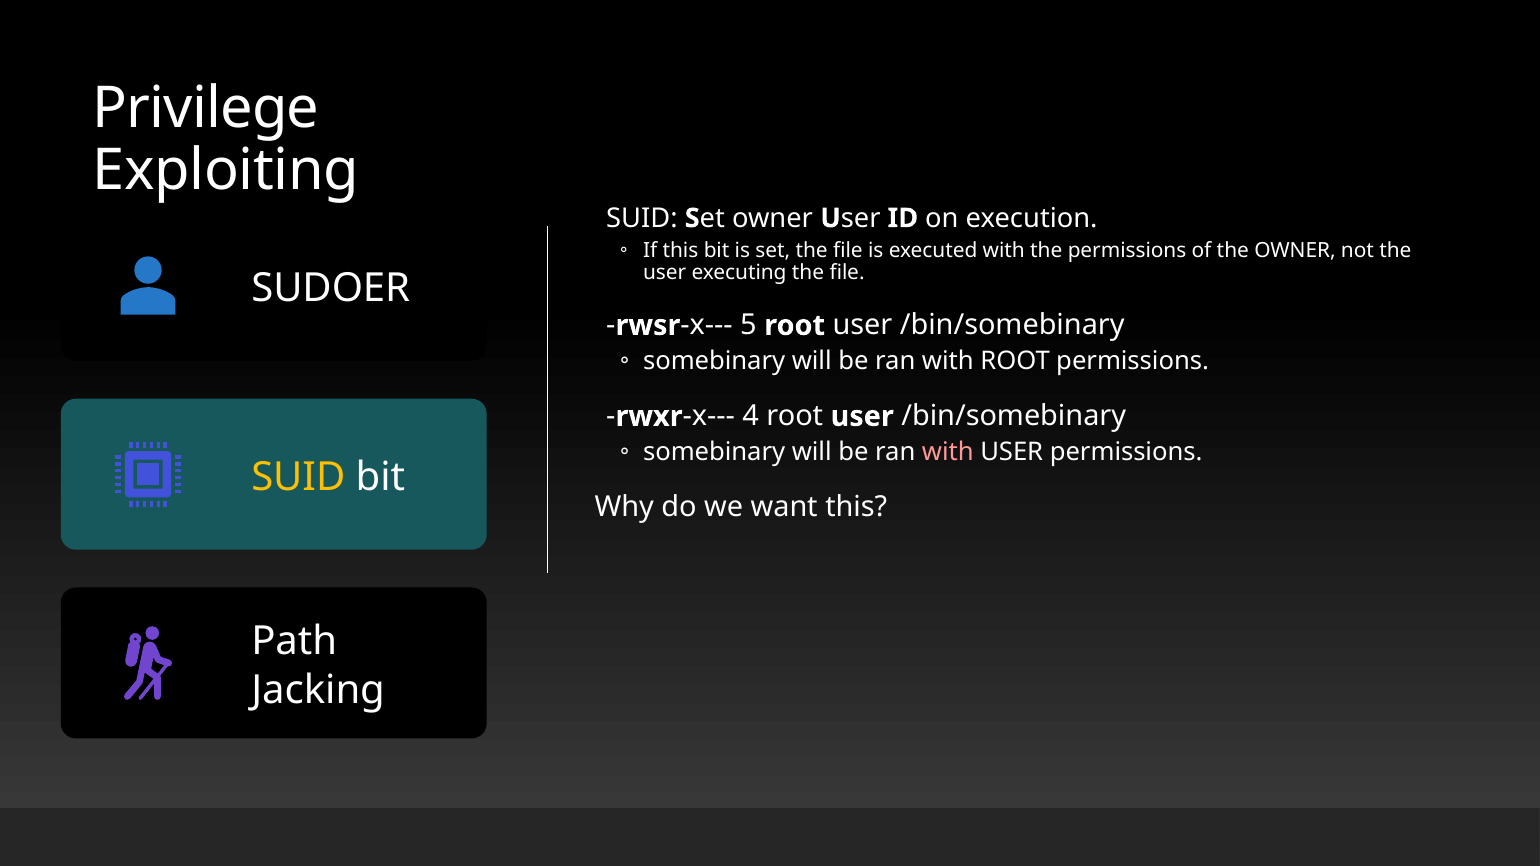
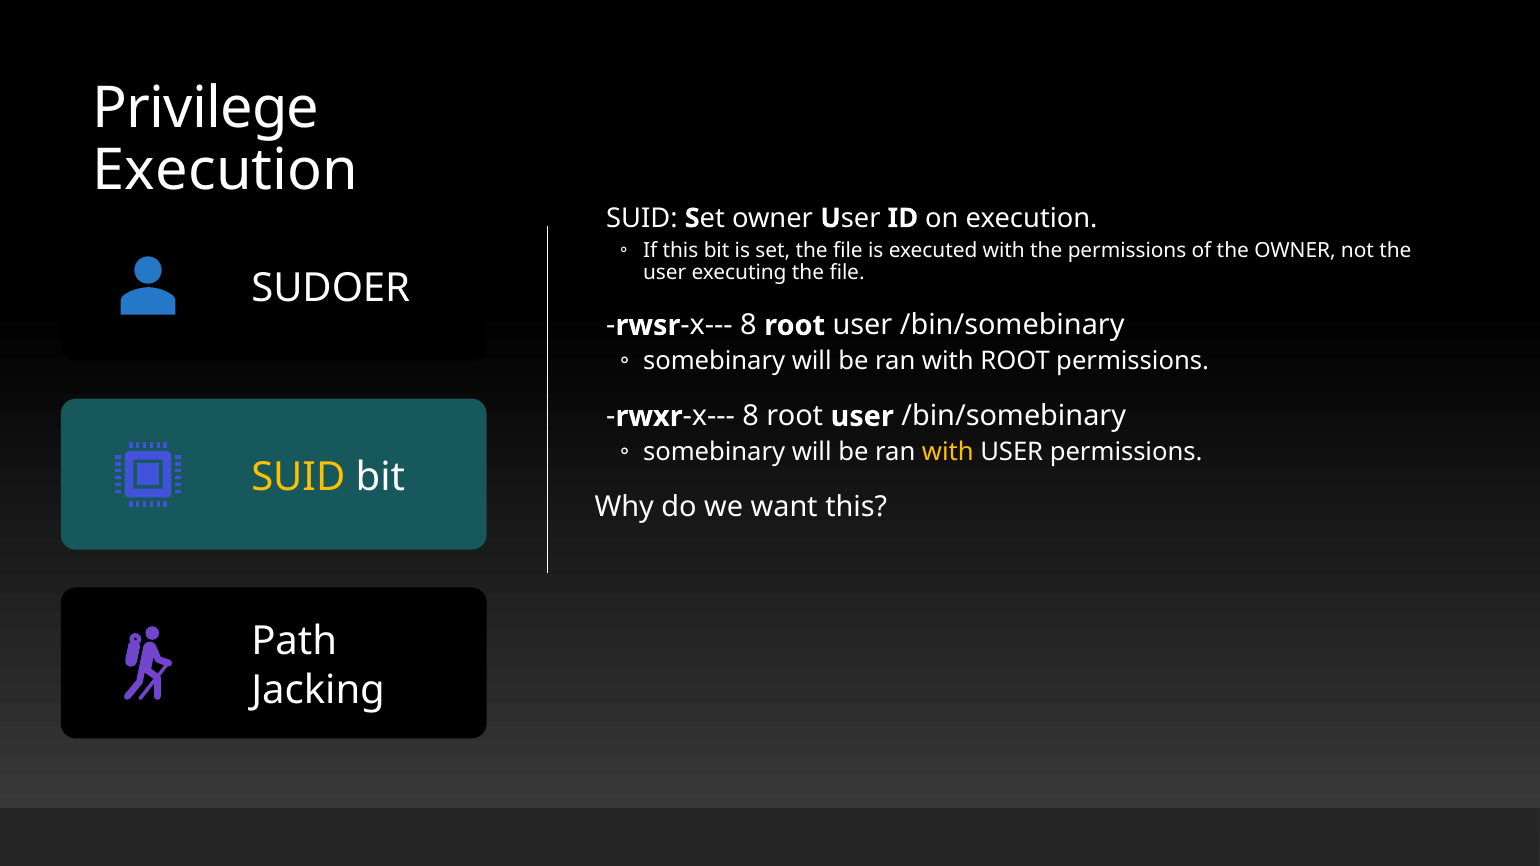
Exploiting: Exploiting -> Execution (226, 171)
5: 5 -> 8 (748, 326)
4: 4 -> 8 (751, 416)
with colour: pink -> yellow (948, 452)
